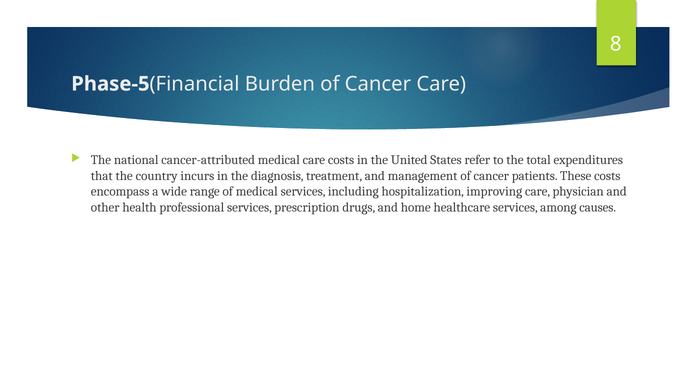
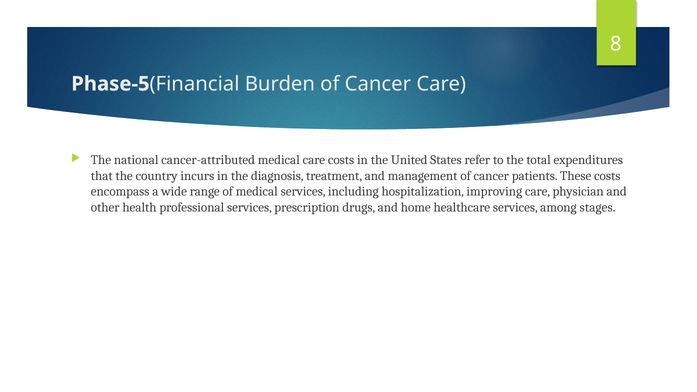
causes: causes -> stages (598, 207)
